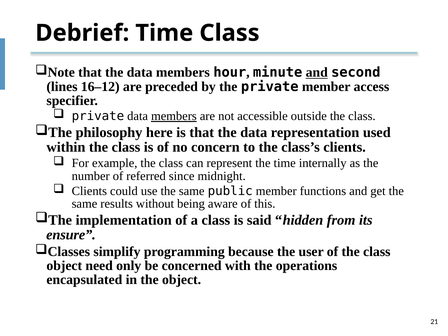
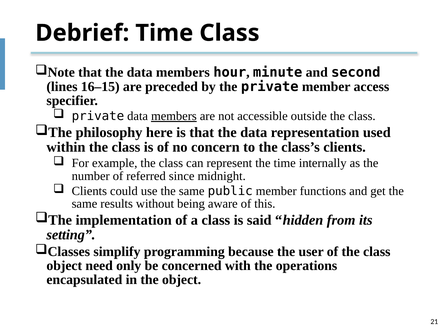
and underline: present -> none (317, 72)
16–12: 16–12 -> 16–15 (100, 86)
ensure: ensure -> setting (71, 235)
